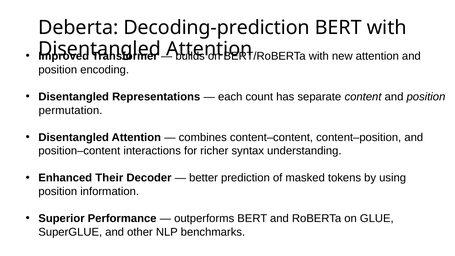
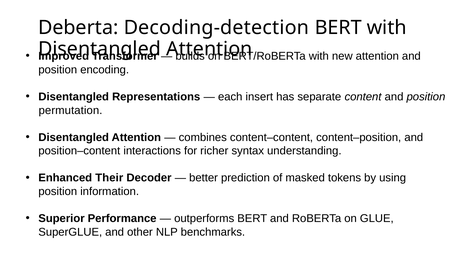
Decoding-prediction: Decoding-prediction -> Decoding-detection (216, 28)
count: count -> insert (259, 97)
